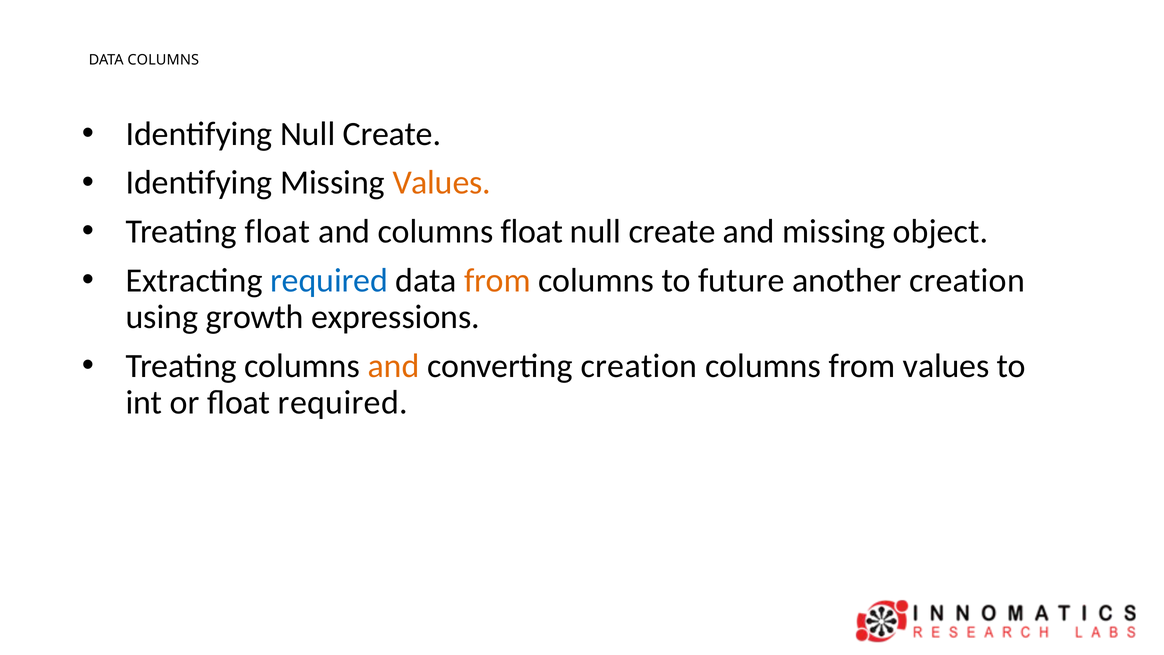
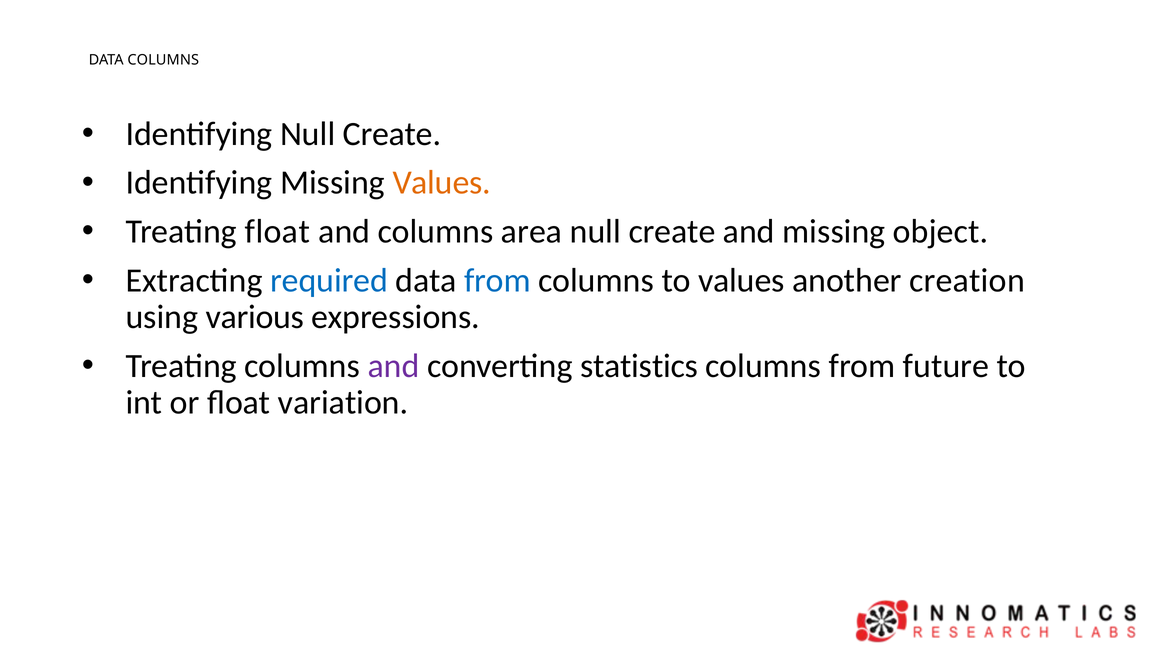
columns float: float -> area (532, 231)
from colour: orange -> blue (497, 280)
to future: future -> values (741, 280)
growth: growth -> various (255, 317)
and colour: orange -> purple (394, 366)
converting creation: creation -> statistics (639, 366)
from values: values -> future (946, 366)
float required: required -> variation (343, 402)
